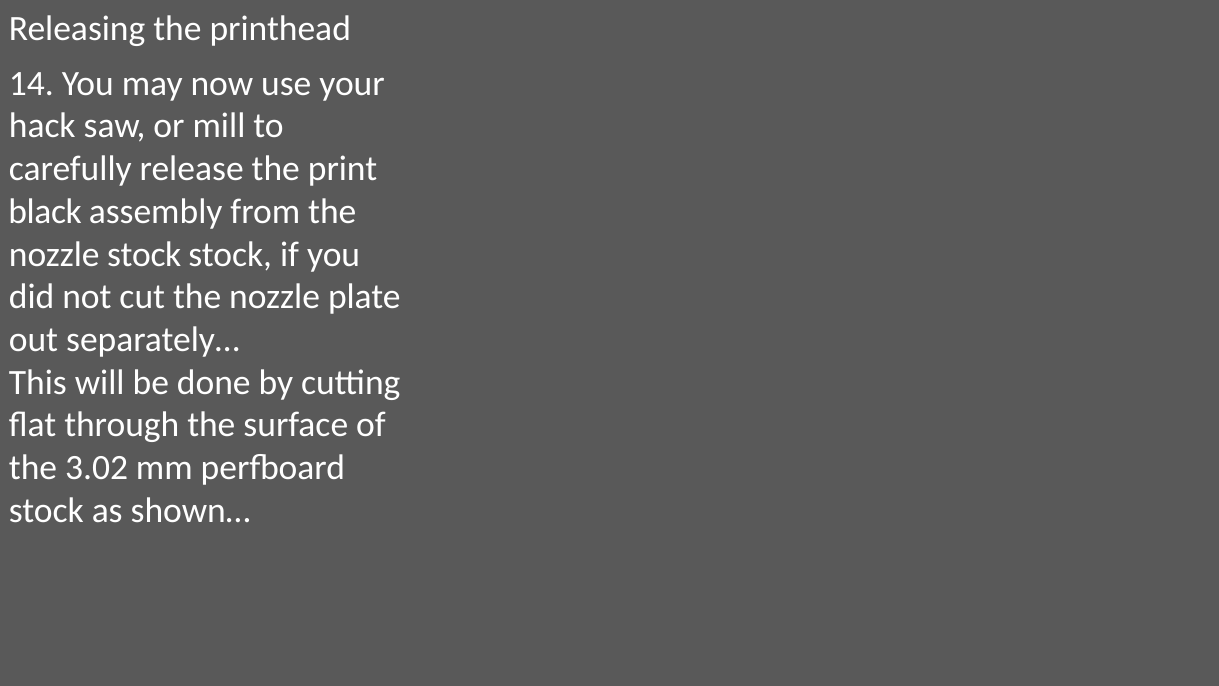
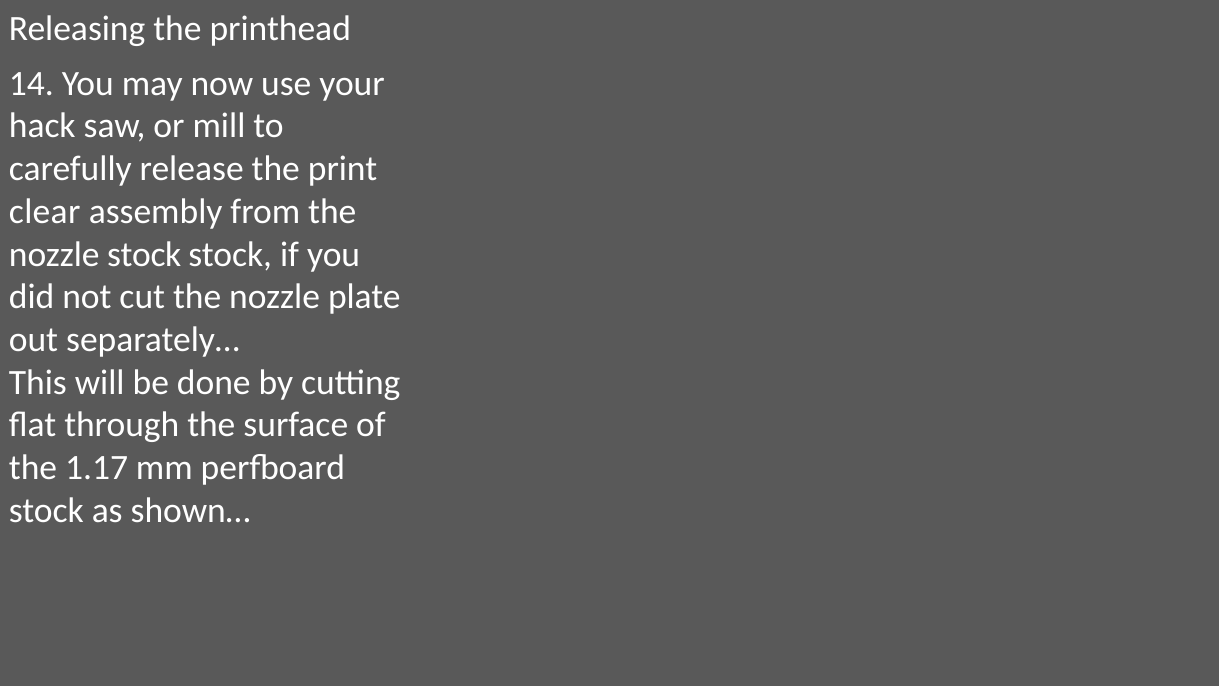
black: black -> clear (45, 212)
3.02: 3.02 -> 1.17 (97, 468)
